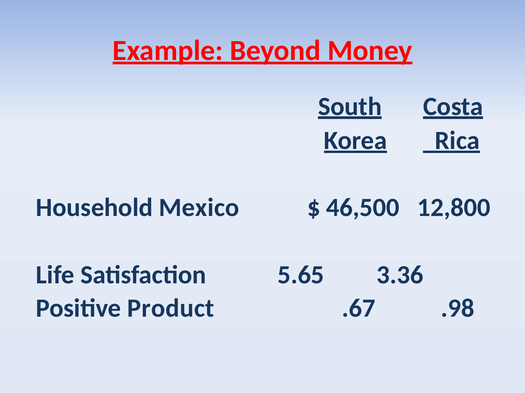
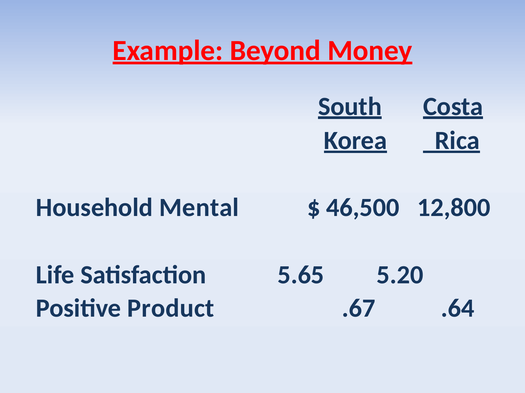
Mexico: Mexico -> Mental (199, 208)
3.36: 3.36 -> 5.20 (400, 275)
.98: .98 -> .64 (458, 309)
